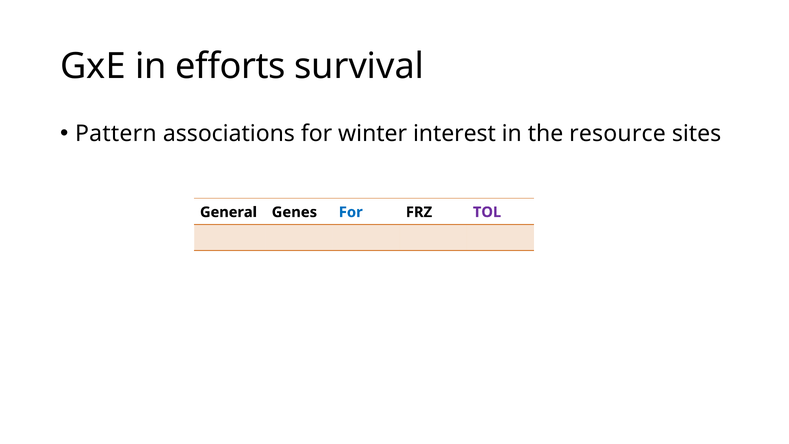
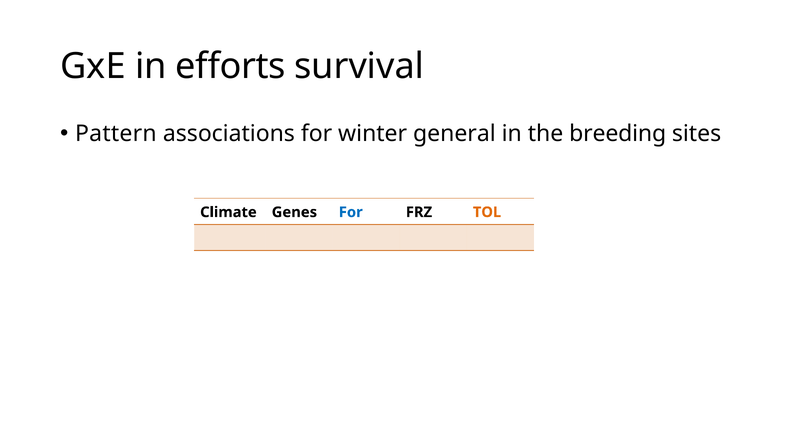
interest: interest -> general (454, 133)
resource: resource -> breeding (618, 133)
General: General -> Climate (228, 212)
TOL colour: purple -> orange (487, 212)
